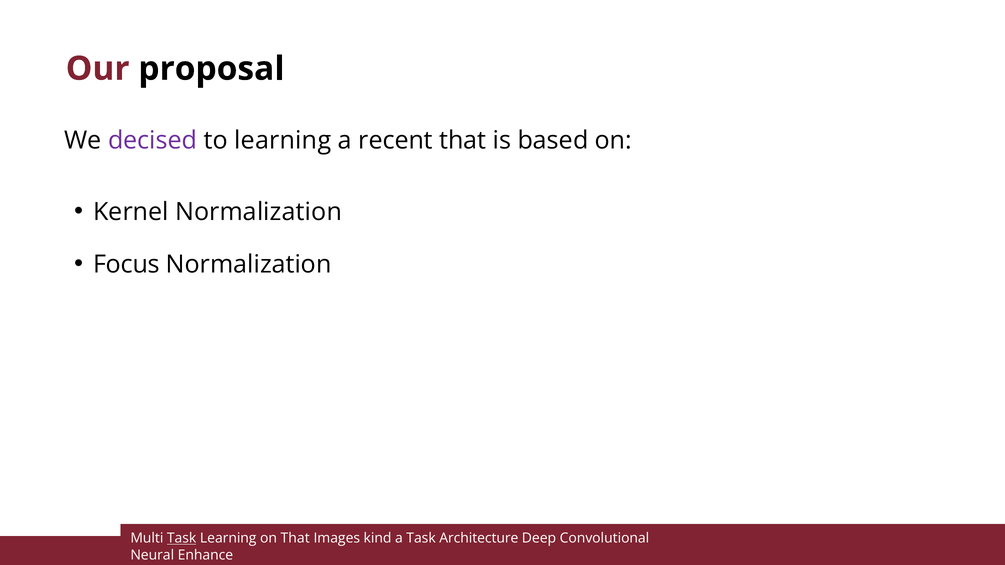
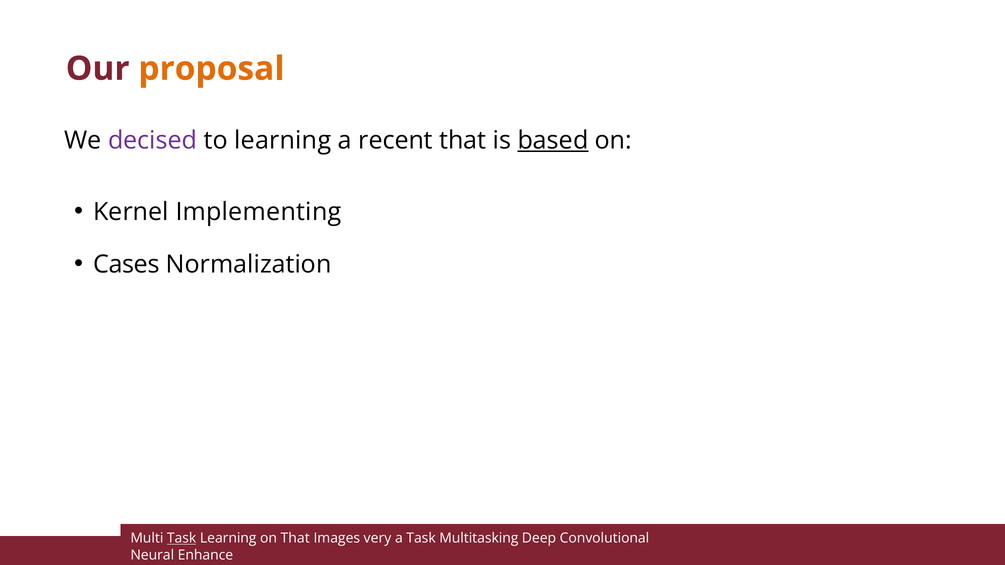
proposal colour: black -> orange (211, 69)
based underline: none -> present (553, 141)
Kernel Normalization: Normalization -> Implementing (258, 212)
Focus: Focus -> Cases (126, 265)
kind: kind -> very (377, 538)
Architecture: Architecture -> Multitasking (479, 538)
